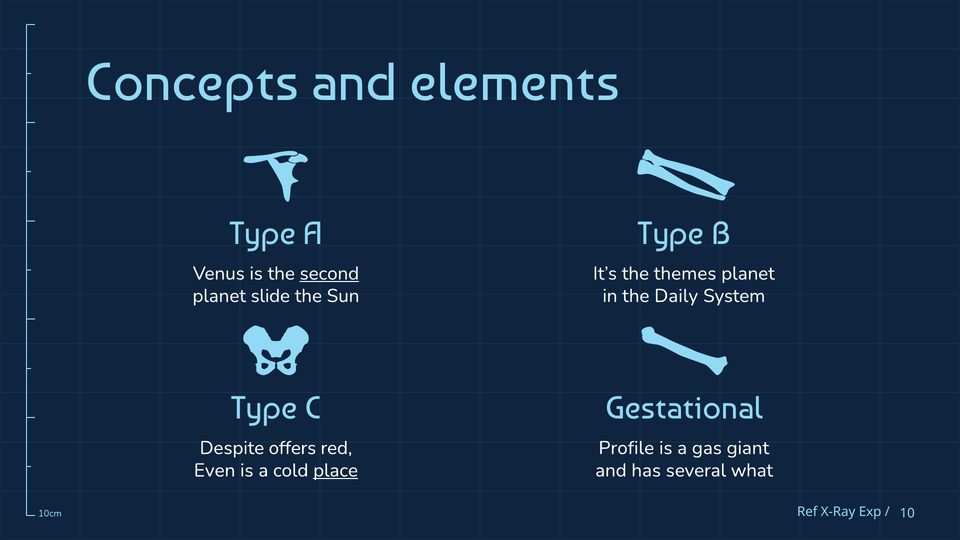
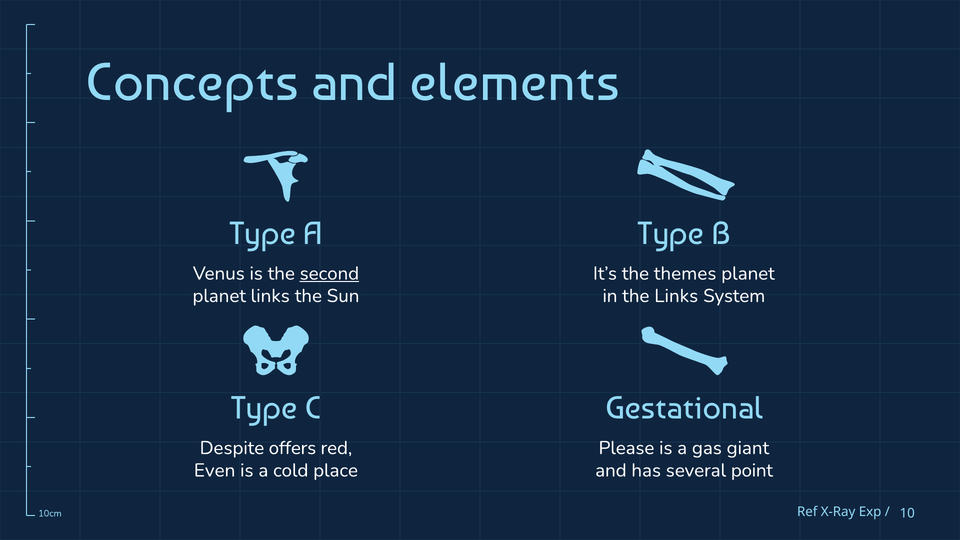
planet slide: slide -> links (270, 296)
the Daily: Daily -> Links (676, 296)
Profile: Profile -> Please (626, 448)
place underline: present -> none (336, 470)
what: what -> point (752, 470)
